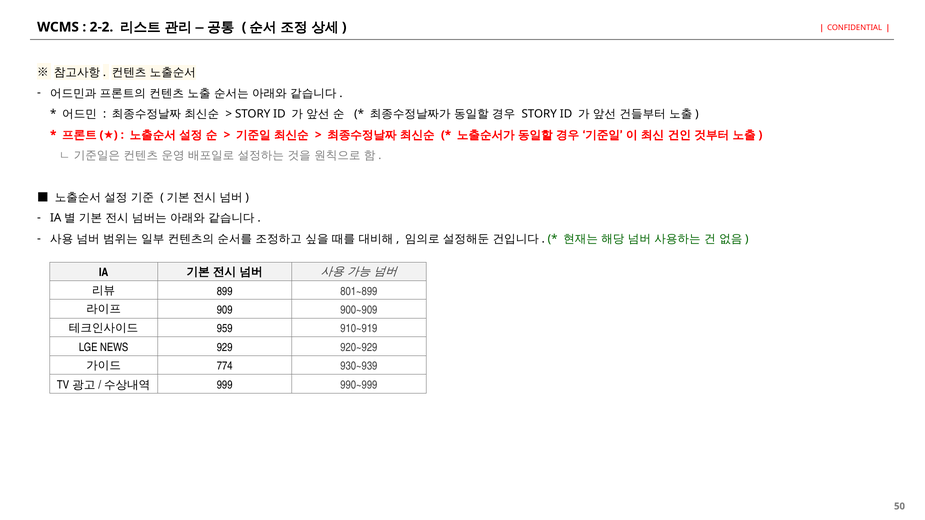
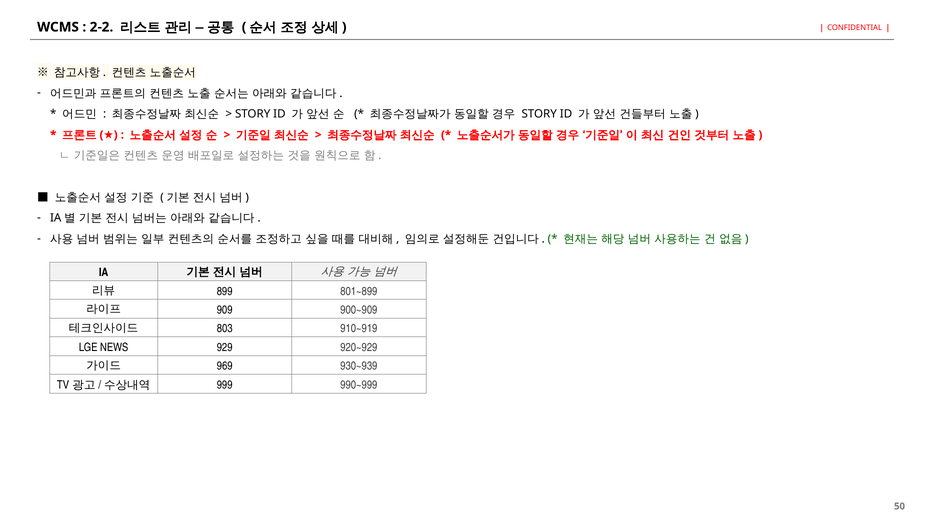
959: 959 -> 803 (225, 329)
774: 774 -> 969 (225, 366)
